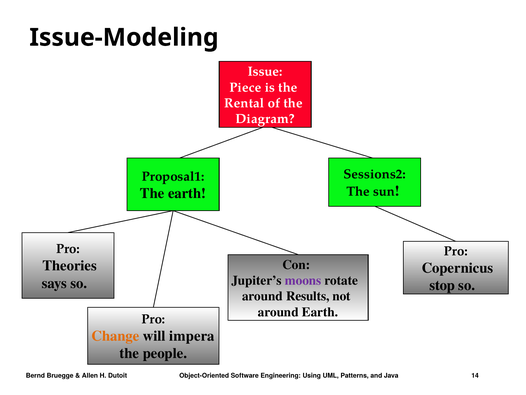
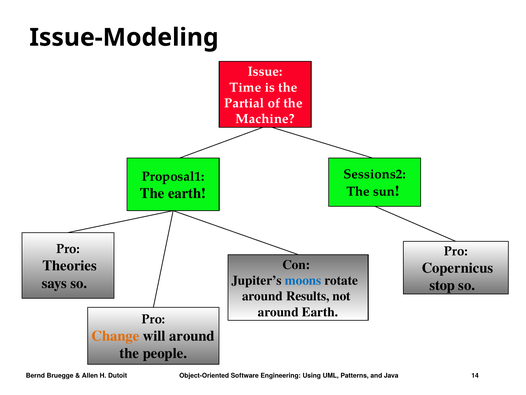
Piece: Piece -> Time (245, 87)
Rental: Rental -> Partial (244, 103)
Diagram: Diagram -> Machine (265, 119)
moons colour: purple -> blue (303, 280)
will impera: impera -> around (192, 335)
